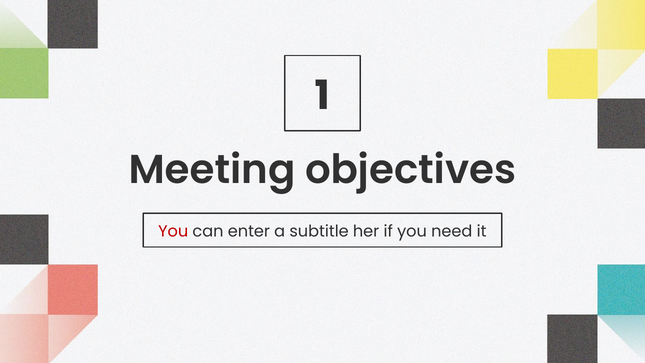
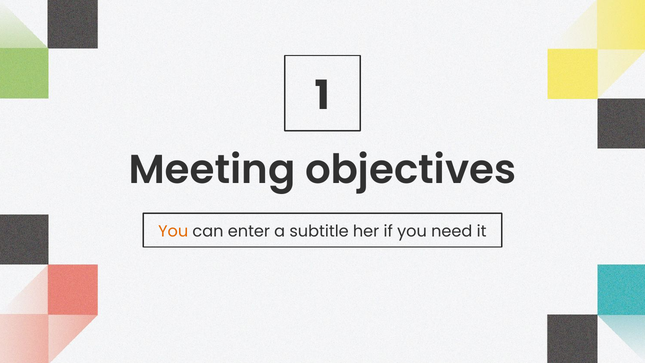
You colour: red -> orange (173, 231)
